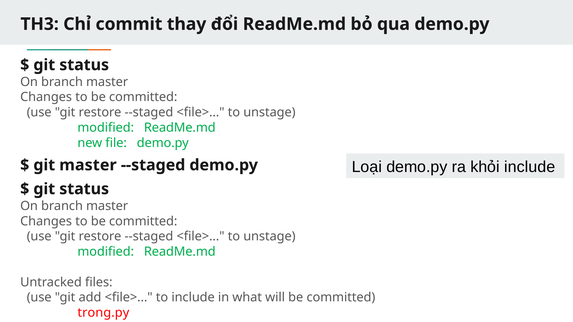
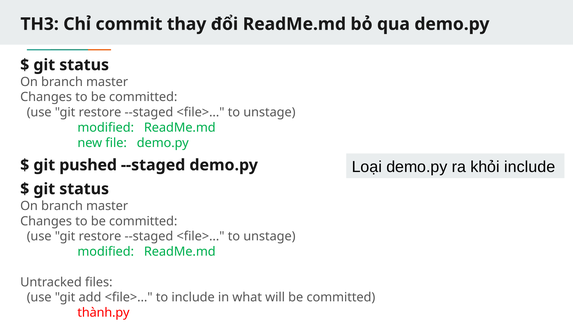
git master: master -> pushed (88, 165)
trong.py: trong.py -> thành.py (103, 313)
